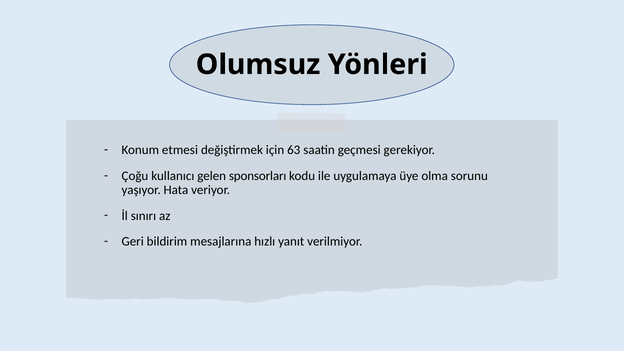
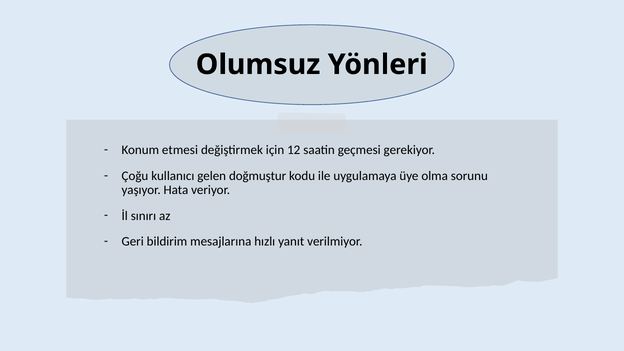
63: 63 -> 12 (294, 150)
sponsorları: sponsorları -> doğmuştur (258, 176)
